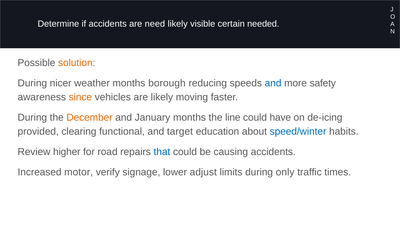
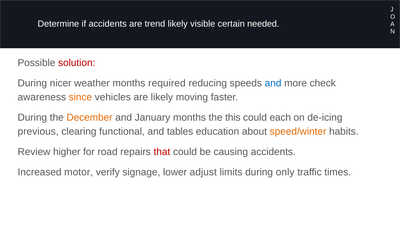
need: need -> trend (155, 24)
solution colour: orange -> red (77, 63)
borough: borough -> required (167, 83)
safety: safety -> check (323, 83)
line: line -> this (233, 118)
have: have -> each (280, 118)
provided: provided -> previous (38, 131)
target: target -> tables (180, 131)
speed/winter colour: blue -> orange (298, 131)
that colour: blue -> red (162, 152)
